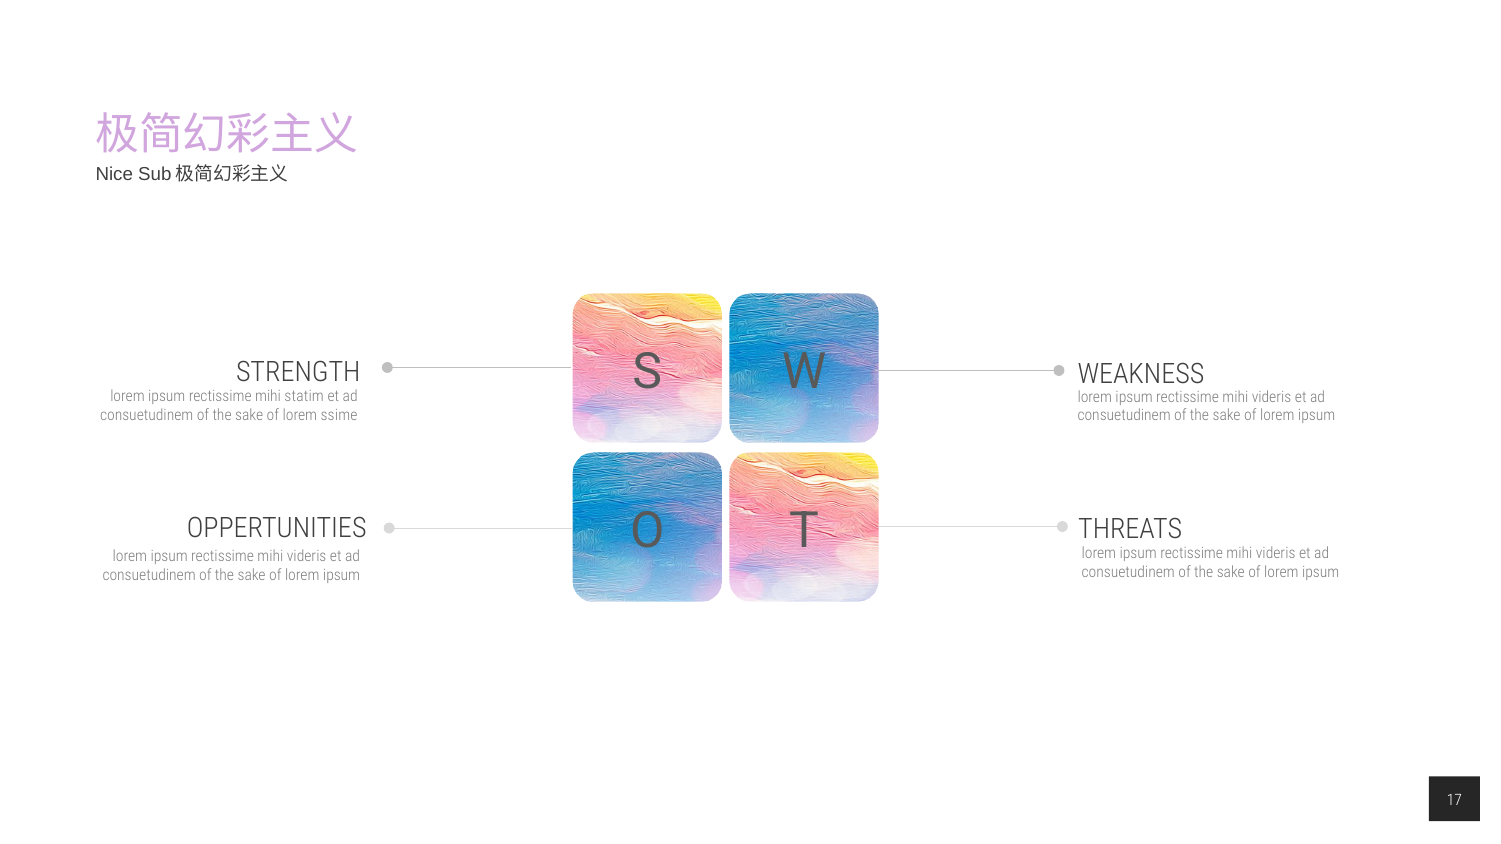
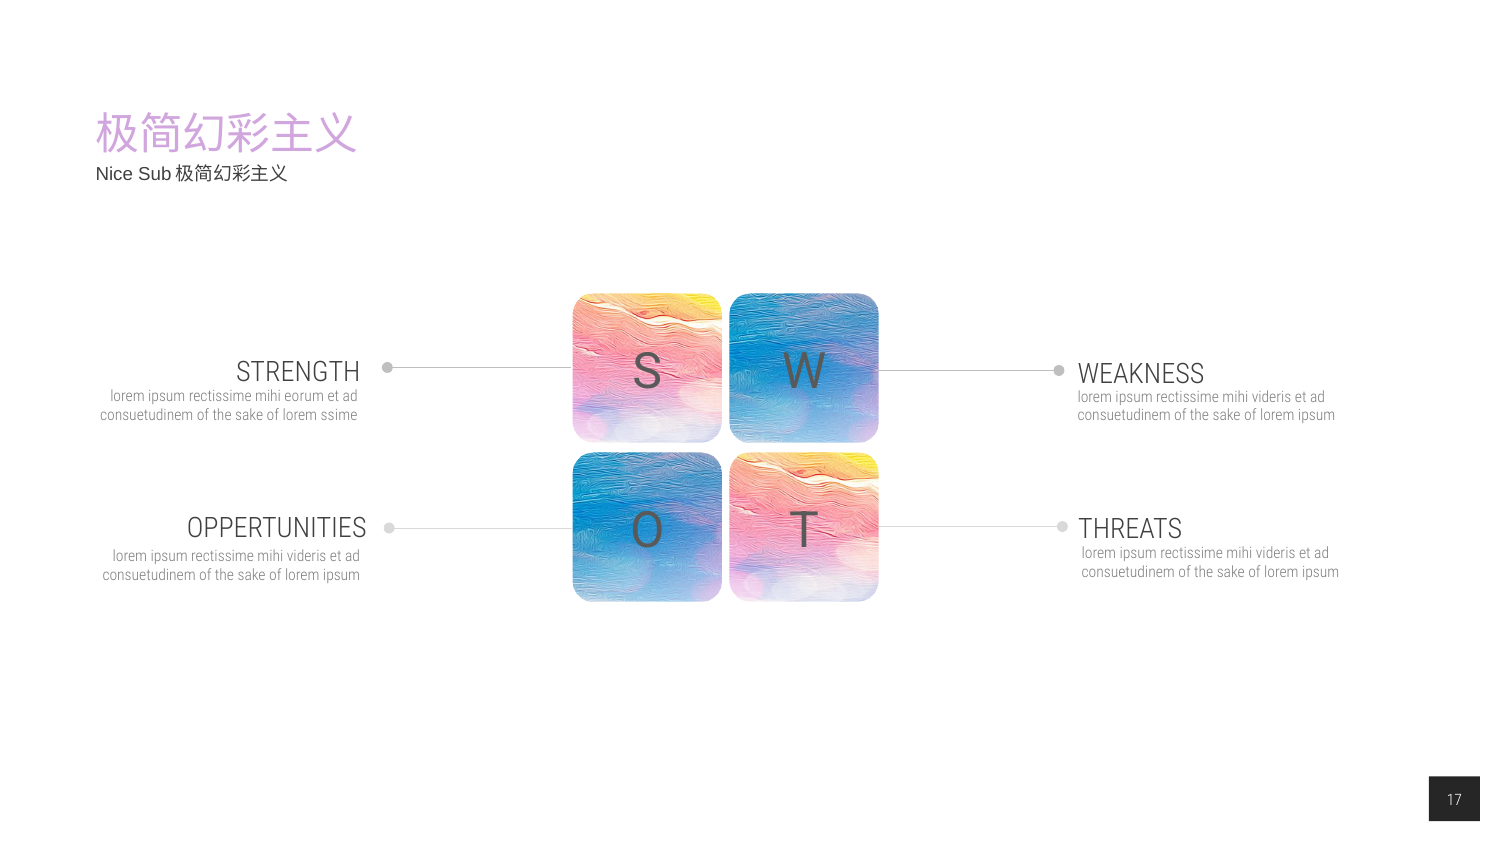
statim: statim -> eorum (304, 397)
